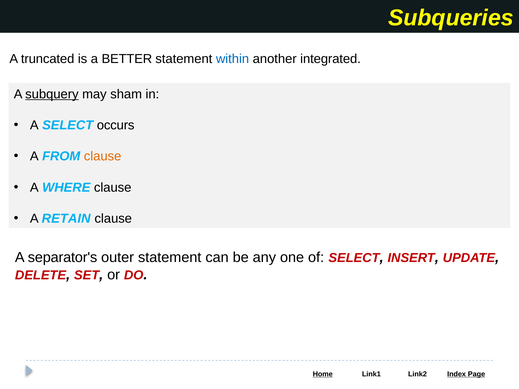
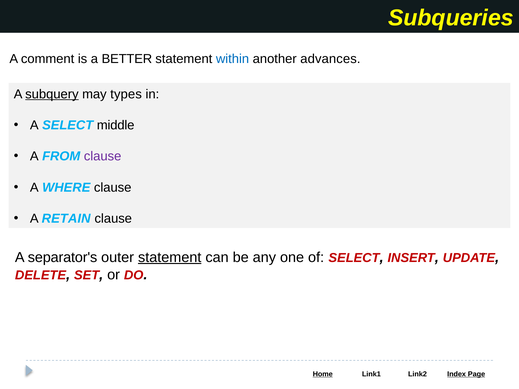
truncated: truncated -> comment (48, 59)
integrated: integrated -> advances (330, 59)
sham: sham -> types (126, 94)
occurs: occurs -> middle (116, 125)
clause colour: orange -> purple (103, 156)
statement underline: none -> present (170, 257)
